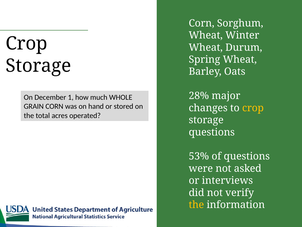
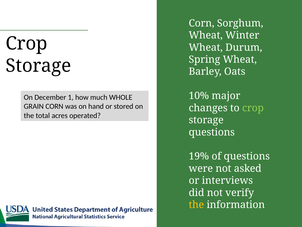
28%: 28% -> 10% (199, 96)
crop colour: yellow -> light green (253, 108)
53%: 53% -> 19% (199, 156)
